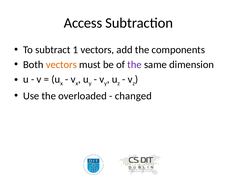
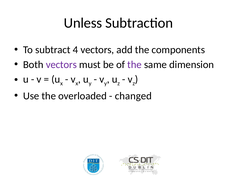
Access: Access -> Unless (83, 23)
1: 1 -> 4 (75, 50)
vectors colour: orange -> purple (61, 64)
